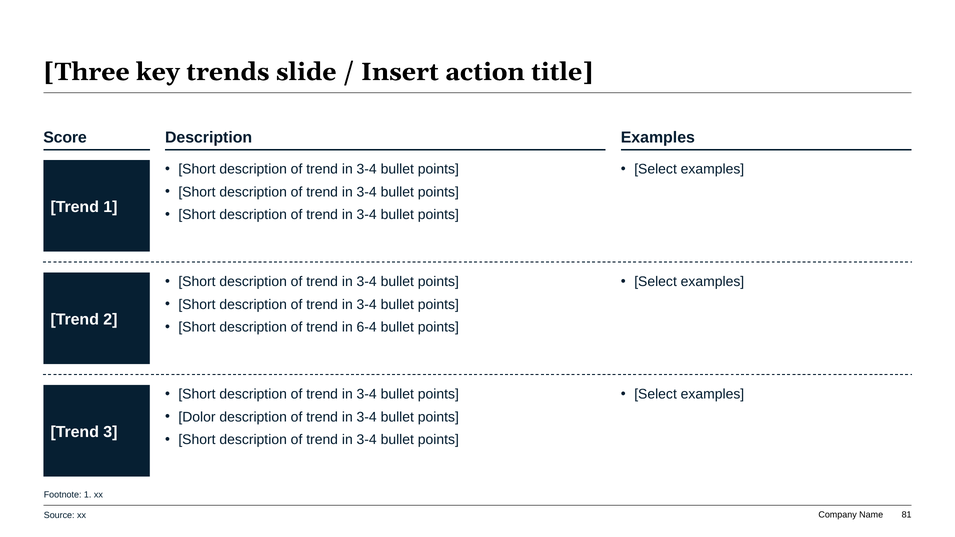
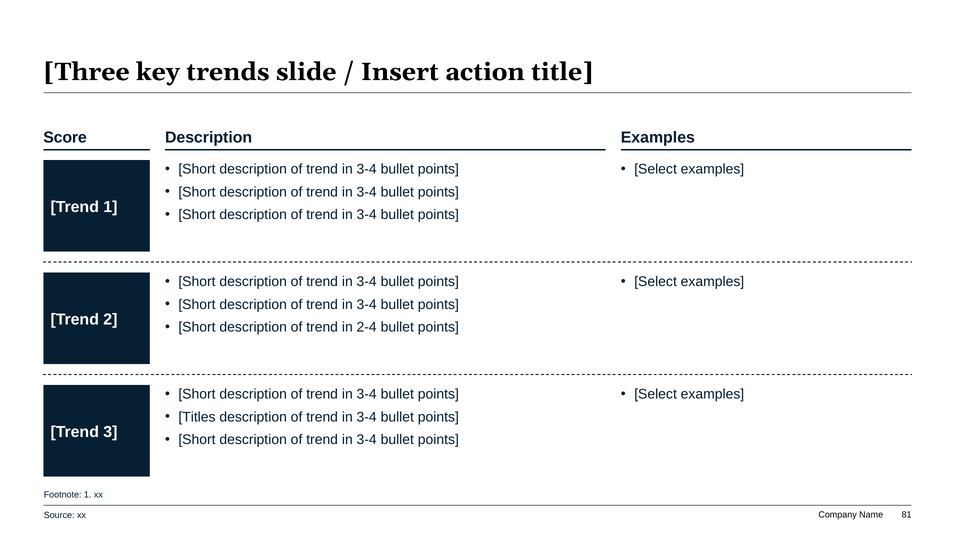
6-4: 6-4 -> 2-4 (367, 327)
Dolor: Dolor -> Titles (197, 417)
